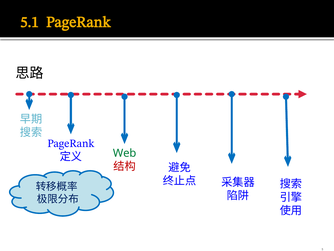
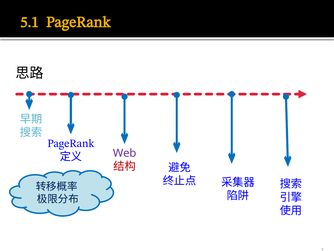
Web colour: green -> purple (125, 153)
